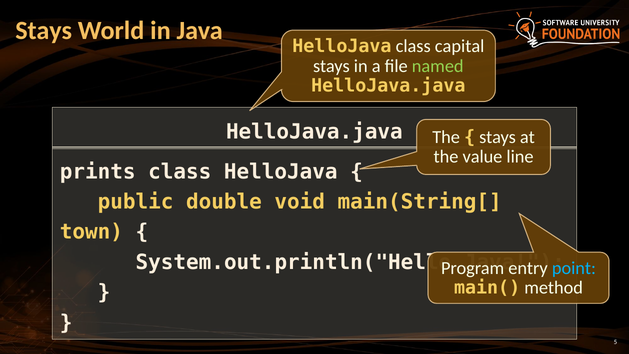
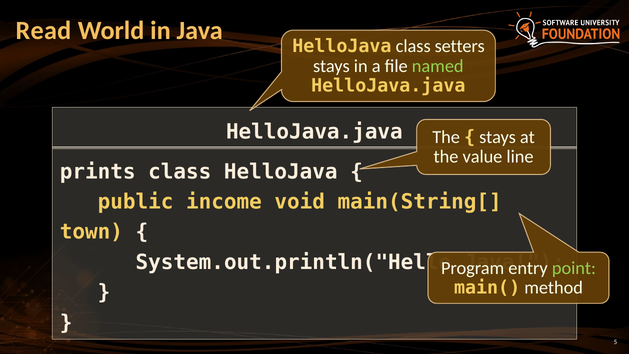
Stays: Stays -> Read (43, 31)
capital: capital -> setters (460, 46)
double: double -> income (224, 202)
point colour: light blue -> light green (574, 268)
